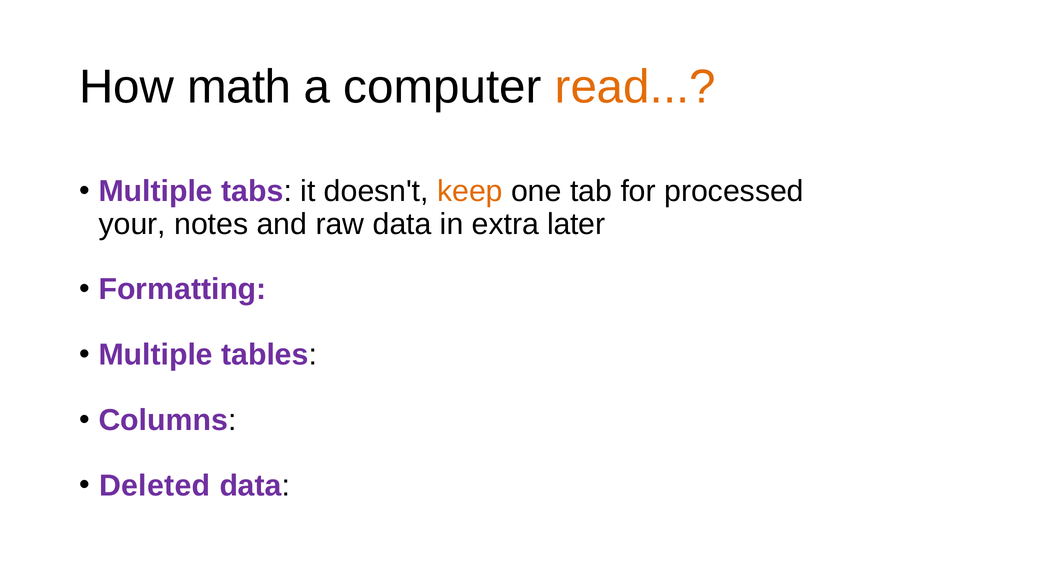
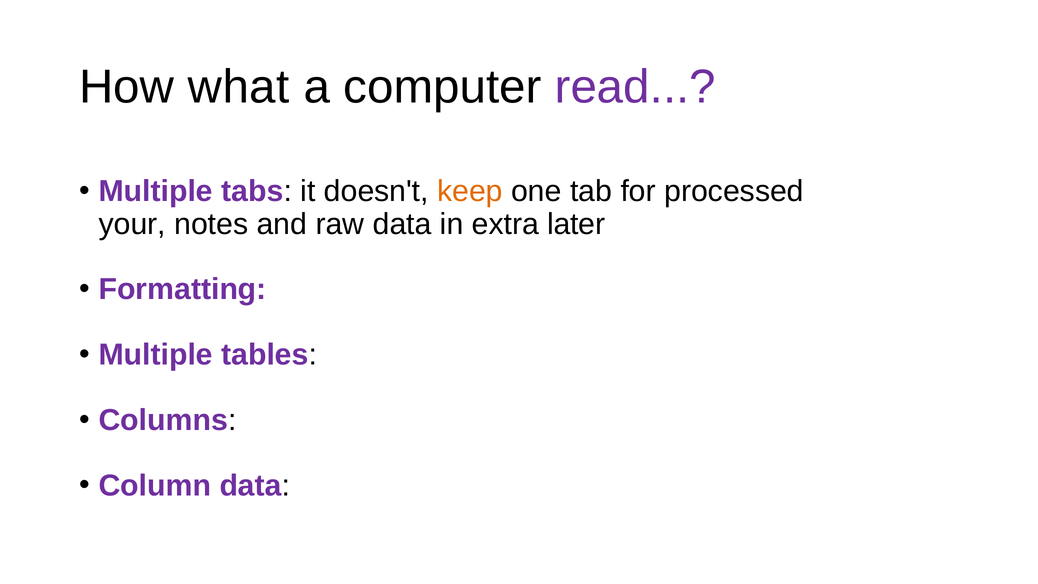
math: math -> what (239, 87)
read colour: orange -> purple (635, 87)
Deleted: Deleted -> Column (155, 486)
